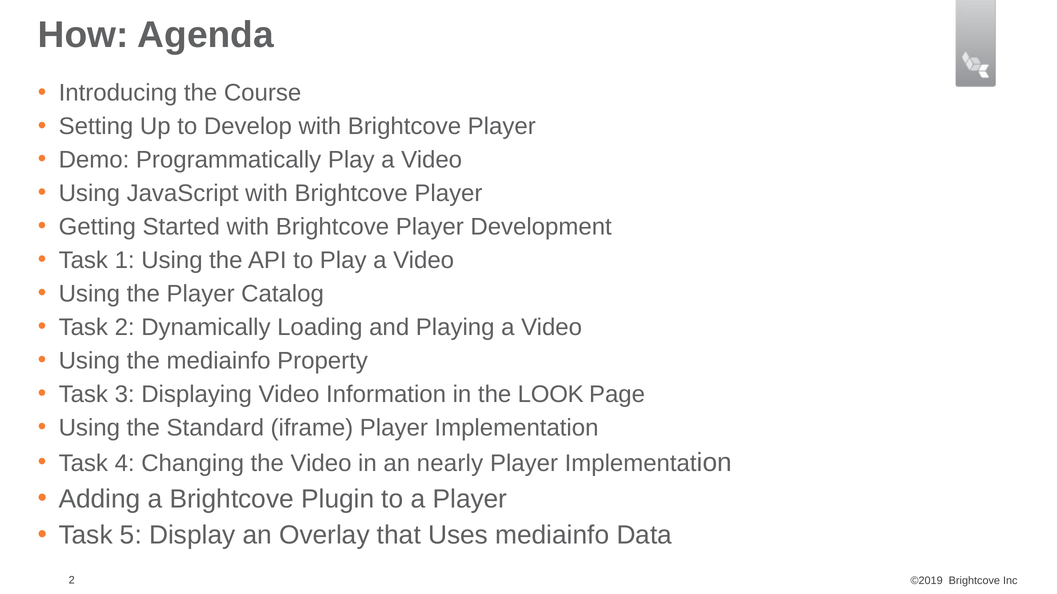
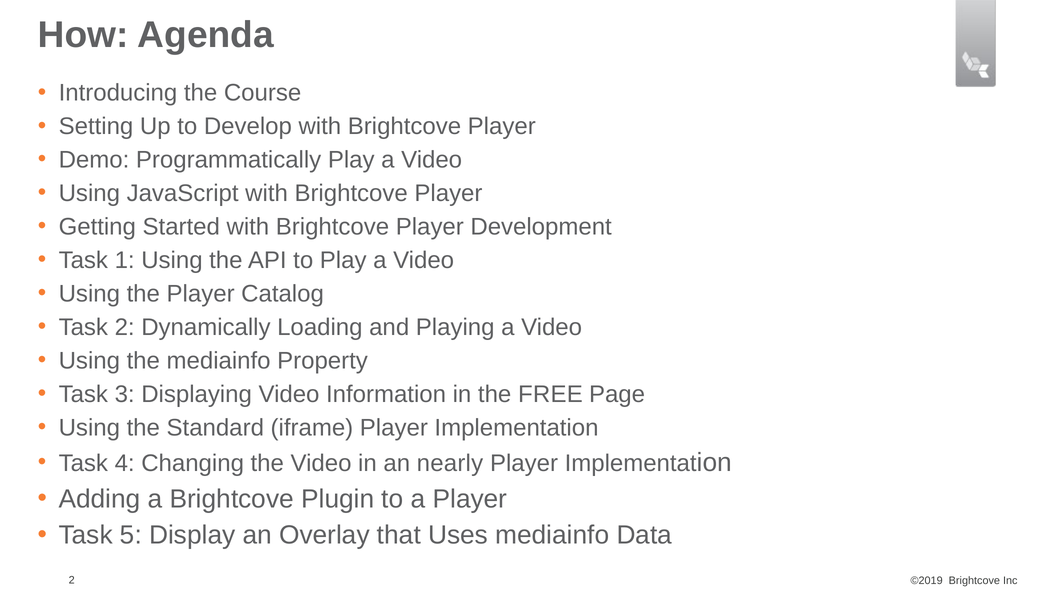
LOOK: LOOK -> FREE (550, 395)
